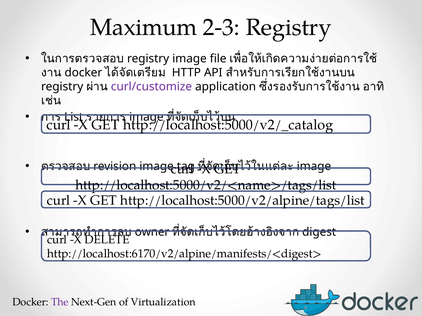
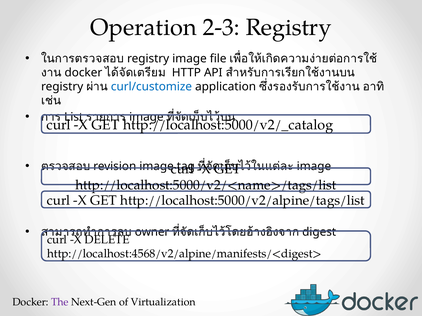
Maximum: Maximum -> Operation (144, 27)
curl/customize colour: purple -> blue (151, 87)
http://localhost:6170/v2/alpine/manifests/<digest>: http://localhost:6170/v2/alpine/manifests/<digest> -> http://localhost:4568/v2/alpine/manifests/<digest> (184, 254)
